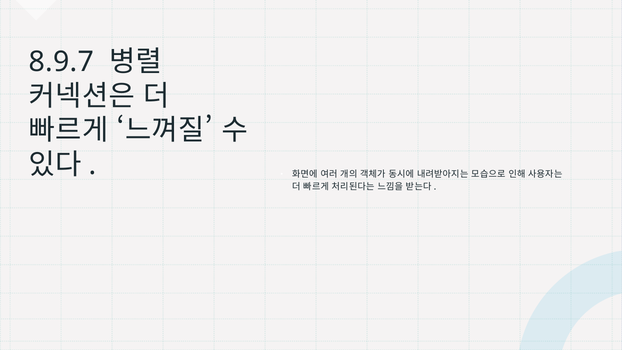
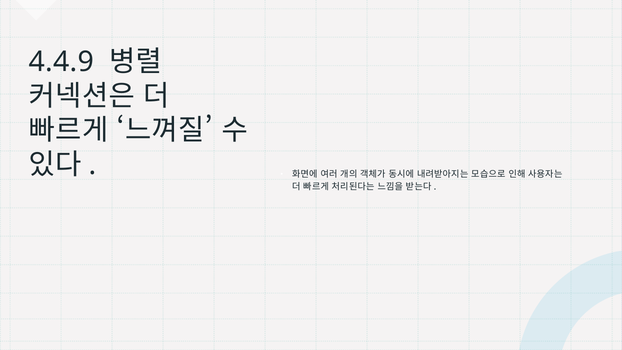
8.9.7: 8.9.7 -> 4.4.9 (62, 62)
